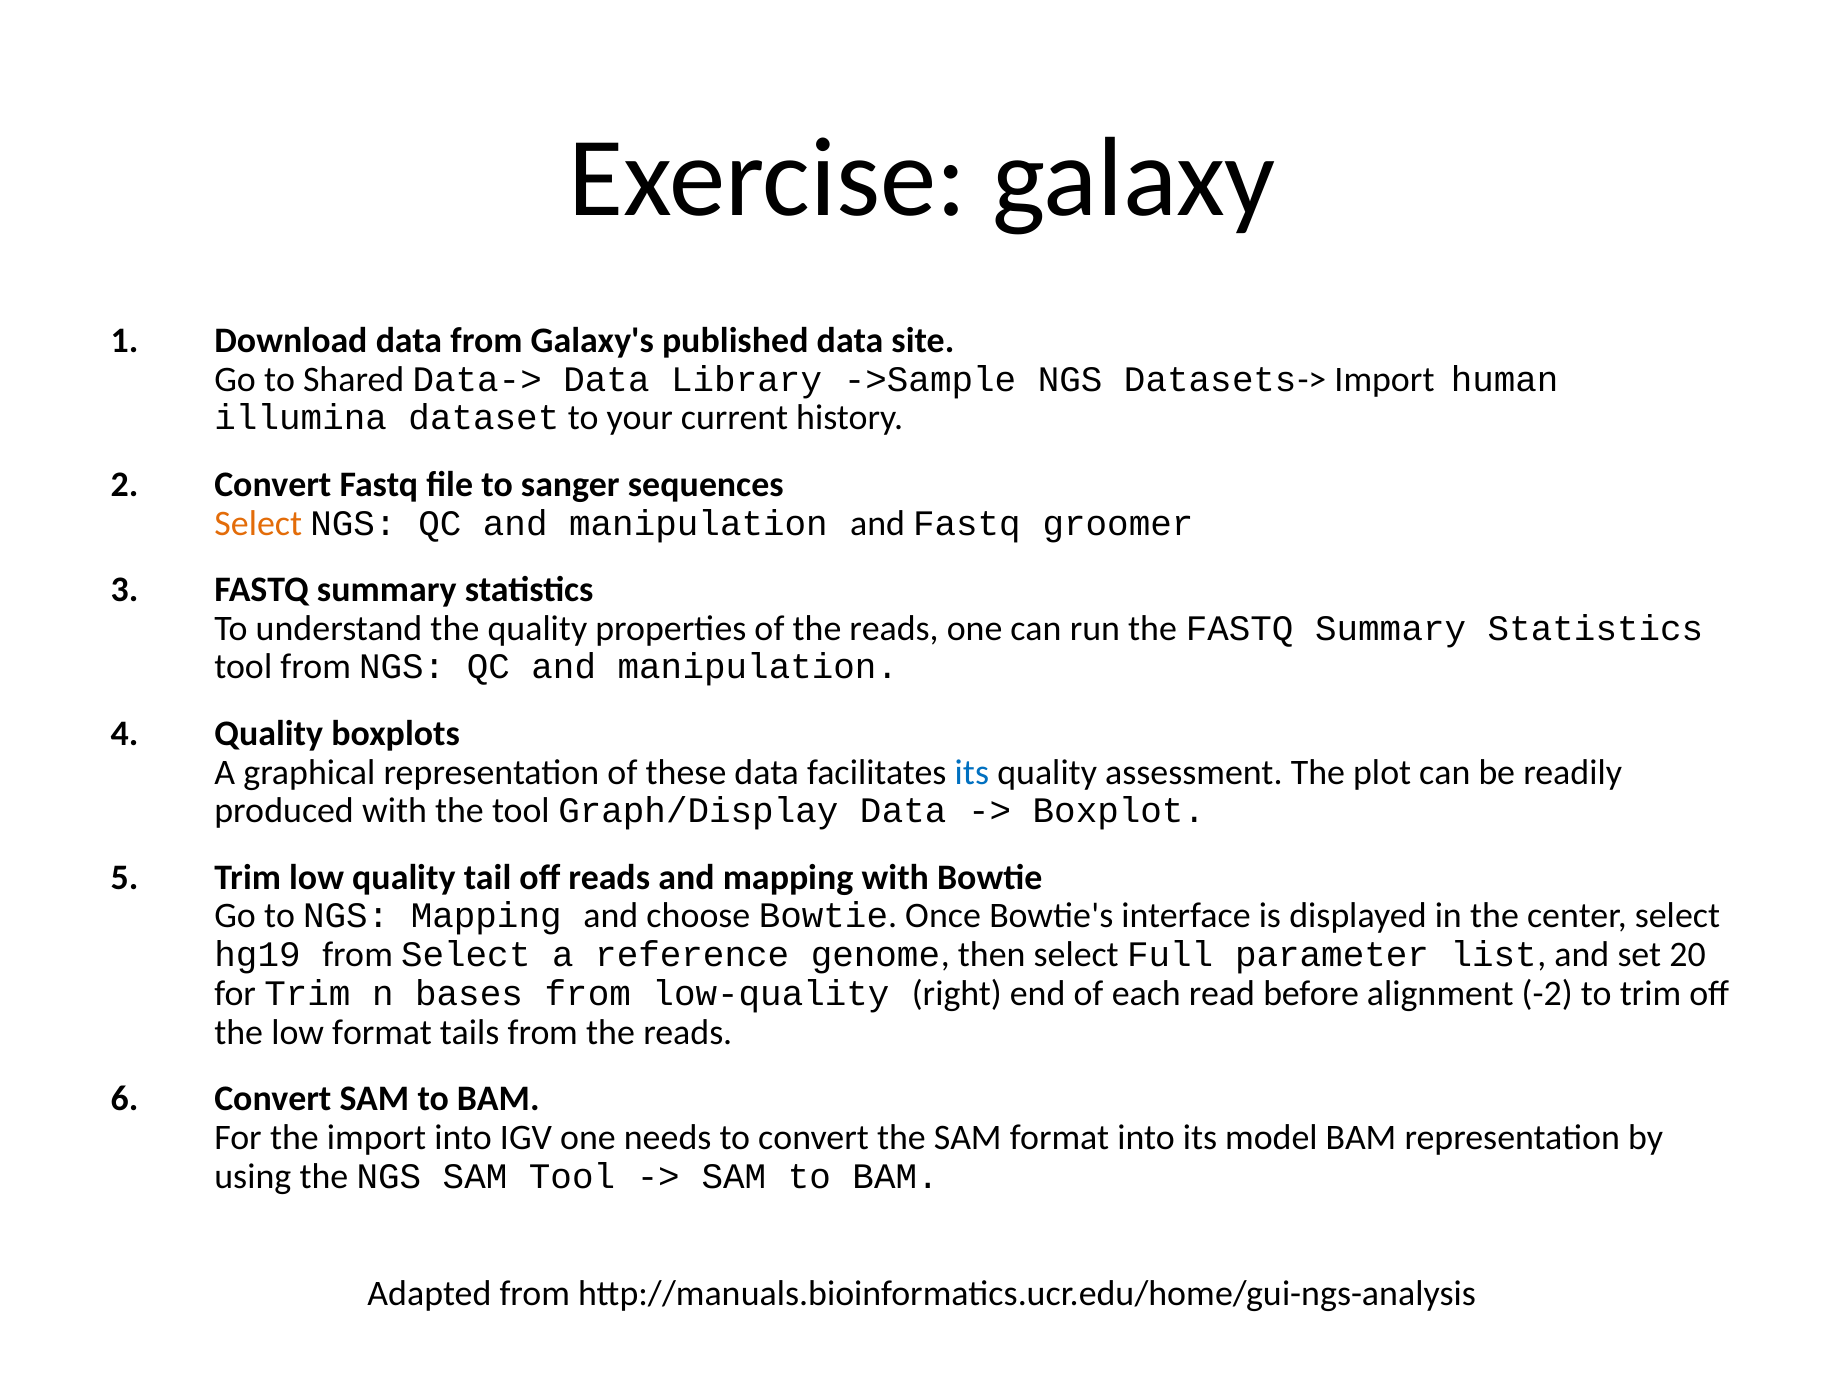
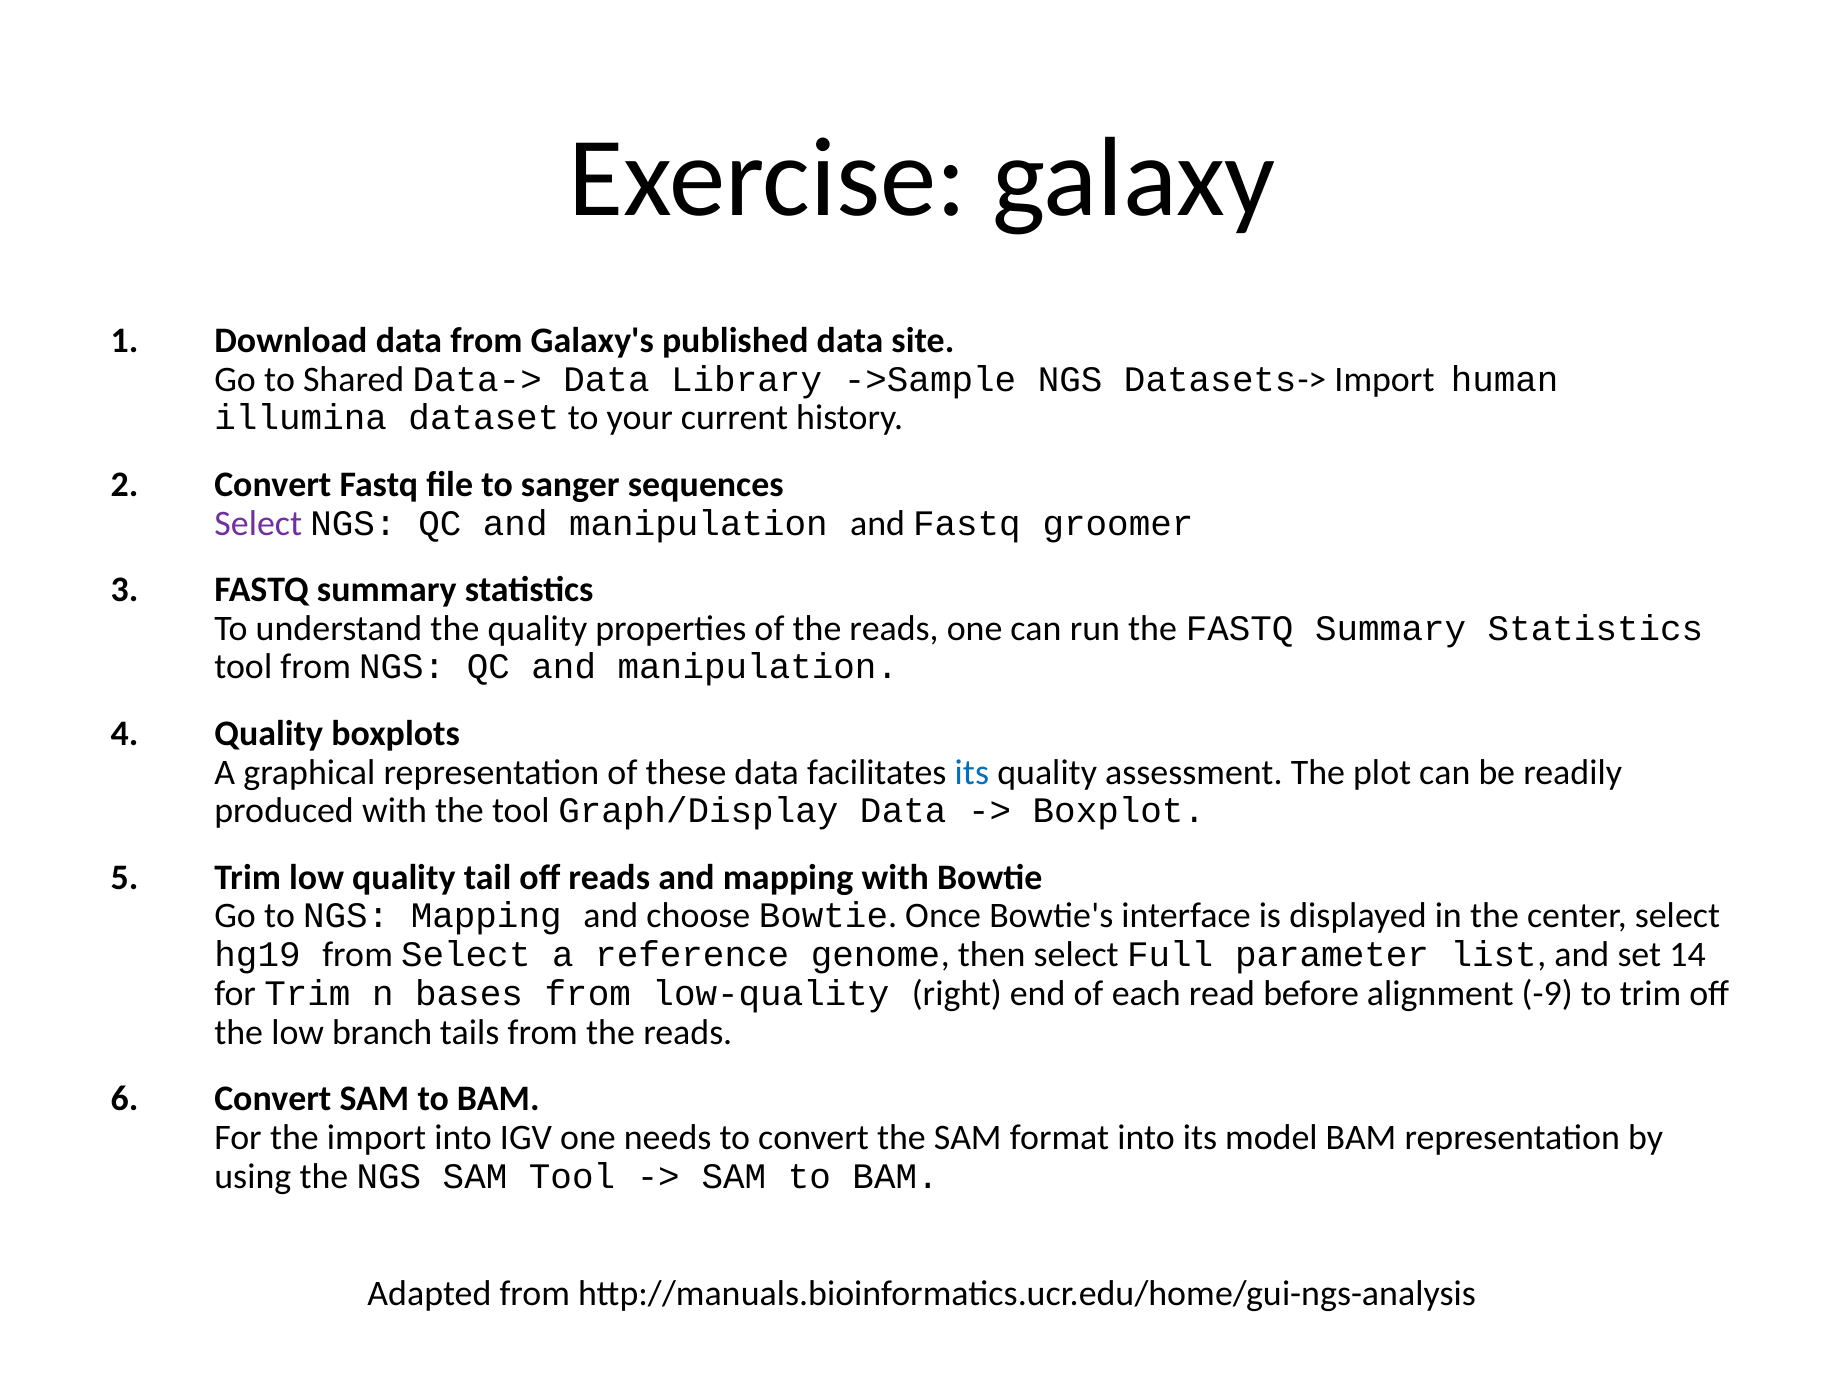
Select colour: orange -> purple (258, 523)
20: 20 -> 14 (1688, 955)
-2: -2 -> -9 (1547, 994)
low format: format -> branch (382, 1033)
